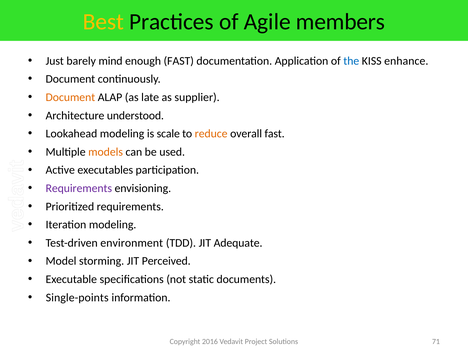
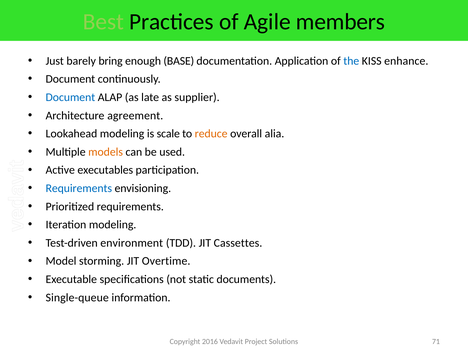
Best colour: yellow -> light green (103, 22)
mind: mind -> bring (111, 61)
enough FAST: FAST -> BASE (179, 61)
Document colour: orange -> blue (70, 97)
understood: understood -> agreement (135, 115)
overall fast: fast -> alia (275, 134)
Requirements colour: purple -> blue (79, 188)
Adequate: Adequate -> Cassettes (238, 243)
Perceived: Perceived -> Overtime (166, 261)
Single-points: Single-points -> Single-queue (77, 298)
